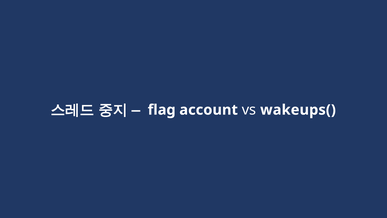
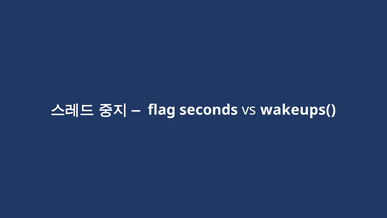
account: account -> seconds (209, 110)
